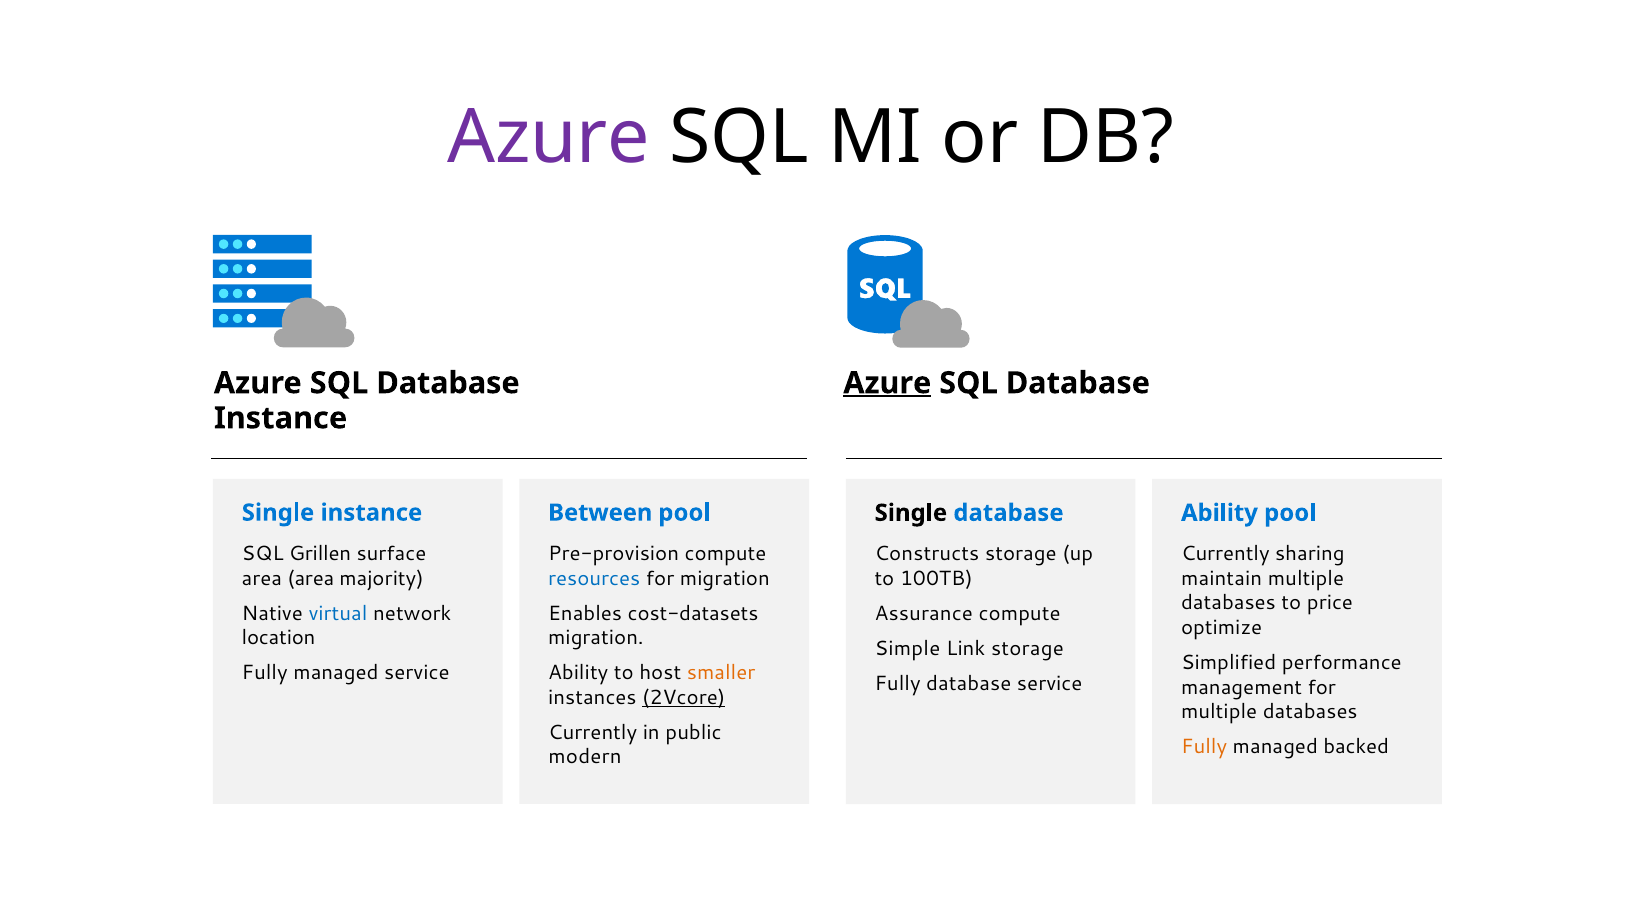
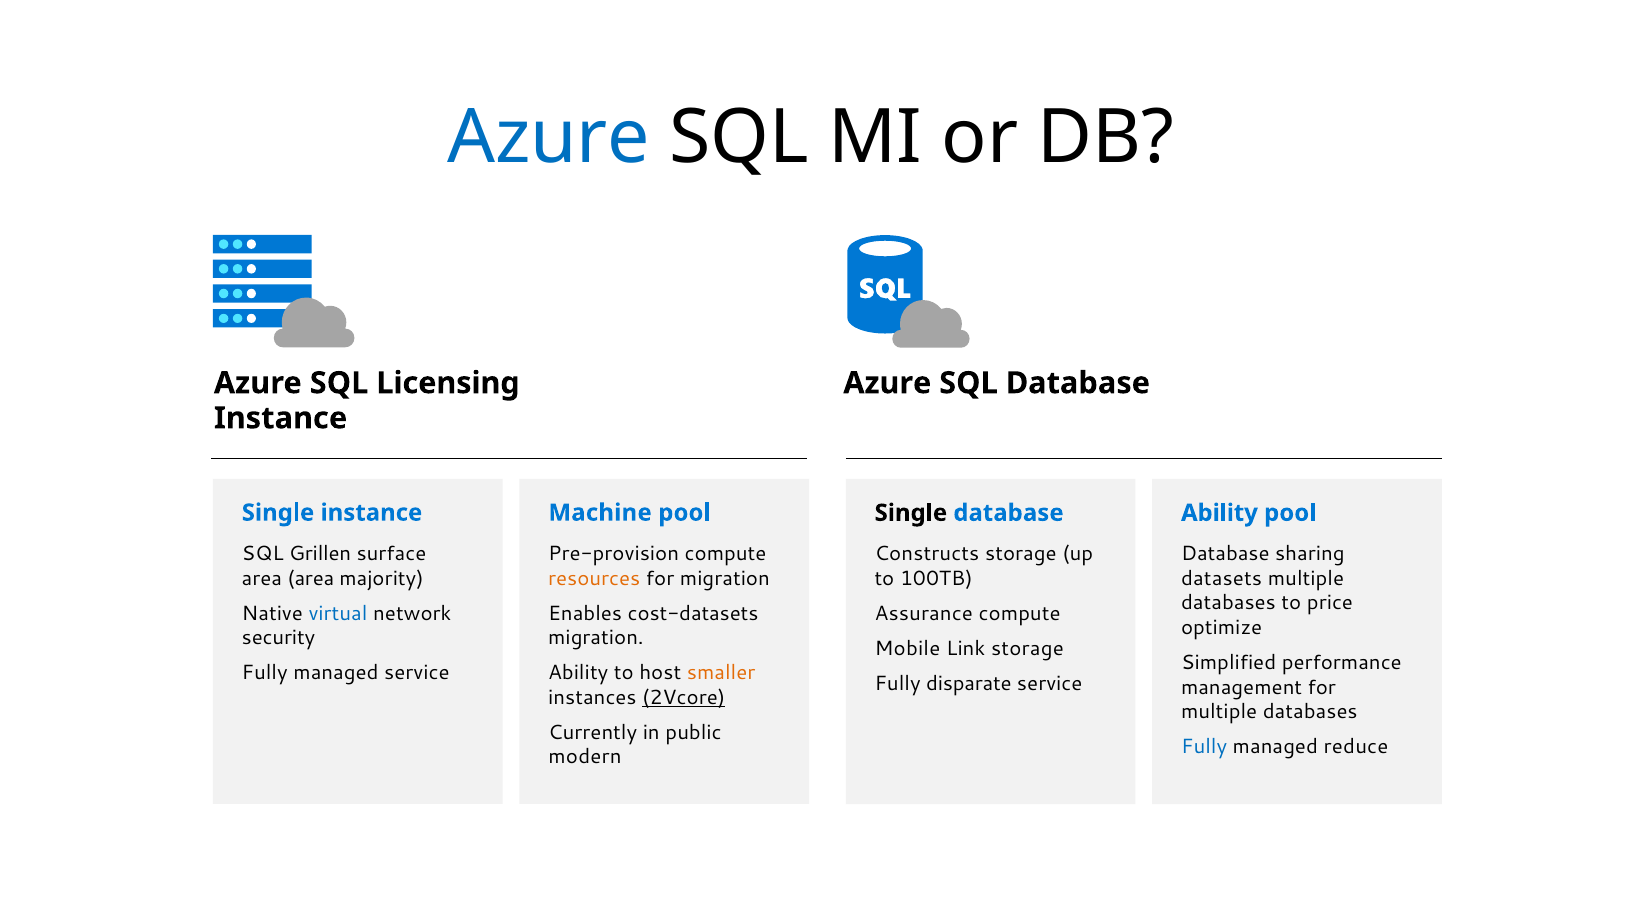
Azure colour: purple -> blue (549, 138)
Database: Database -> Licensing (448, 383)
Azure underline: present -> none (887, 383)
Between: Between -> Machine (600, 513)
Currently: Currently -> Database (1225, 554)
resources colour: blue -> orange (594, 578)
maintain: maintain -> datasets (1222, 578)
location: location -> security (278, 638)
Simple: Simple -> Mobile (907, 648)
Fully database: database -> disparate (969, 683)
Fully colour: orange -> blue (1204, 747)
backed: backed -> reduce (1356, 747)
